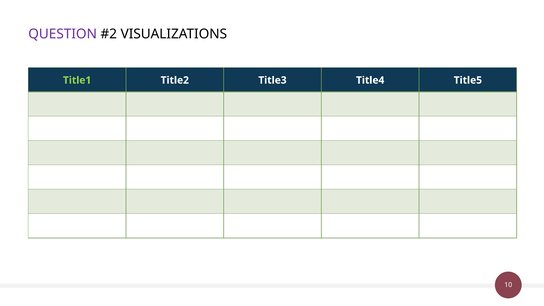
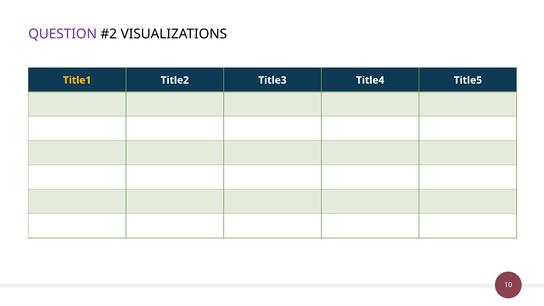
Title1 colour: light green -> yellow (77, 80)
